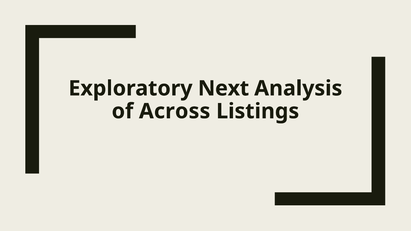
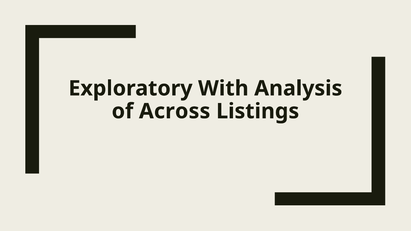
Next: Next -> With (223, 88)
